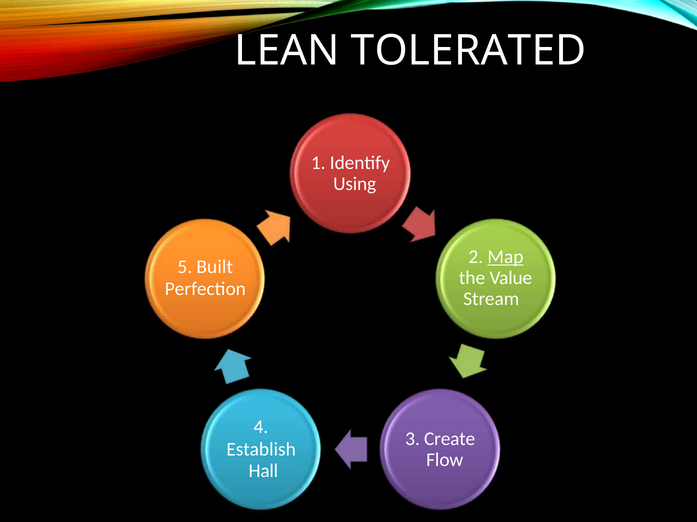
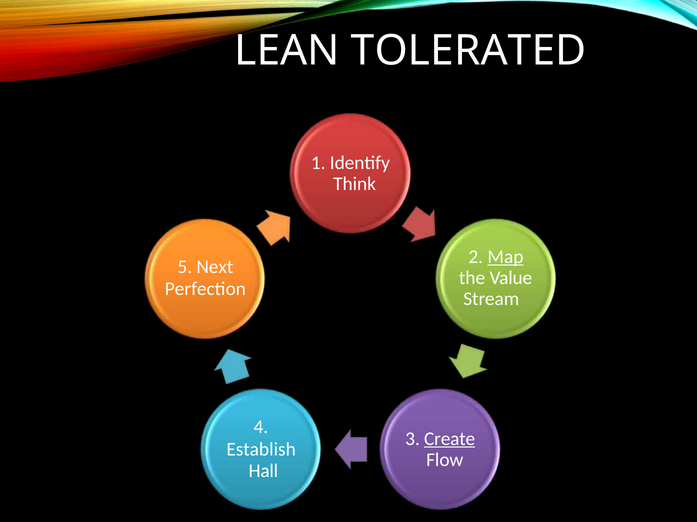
Using: Using -> Think (355, 184)
Built: Built -> Next (215, 267)
Create underline: none -> present (450, 439)
